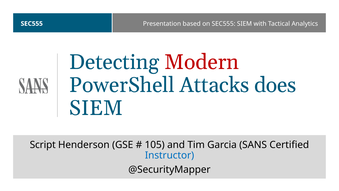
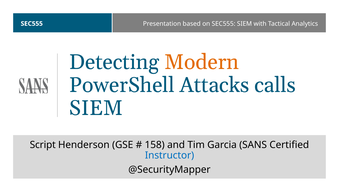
Modern colour: red -> orange (202, 62)
does: does -> calls (275, 85)
105: 105 -> 158 (155, 145)
